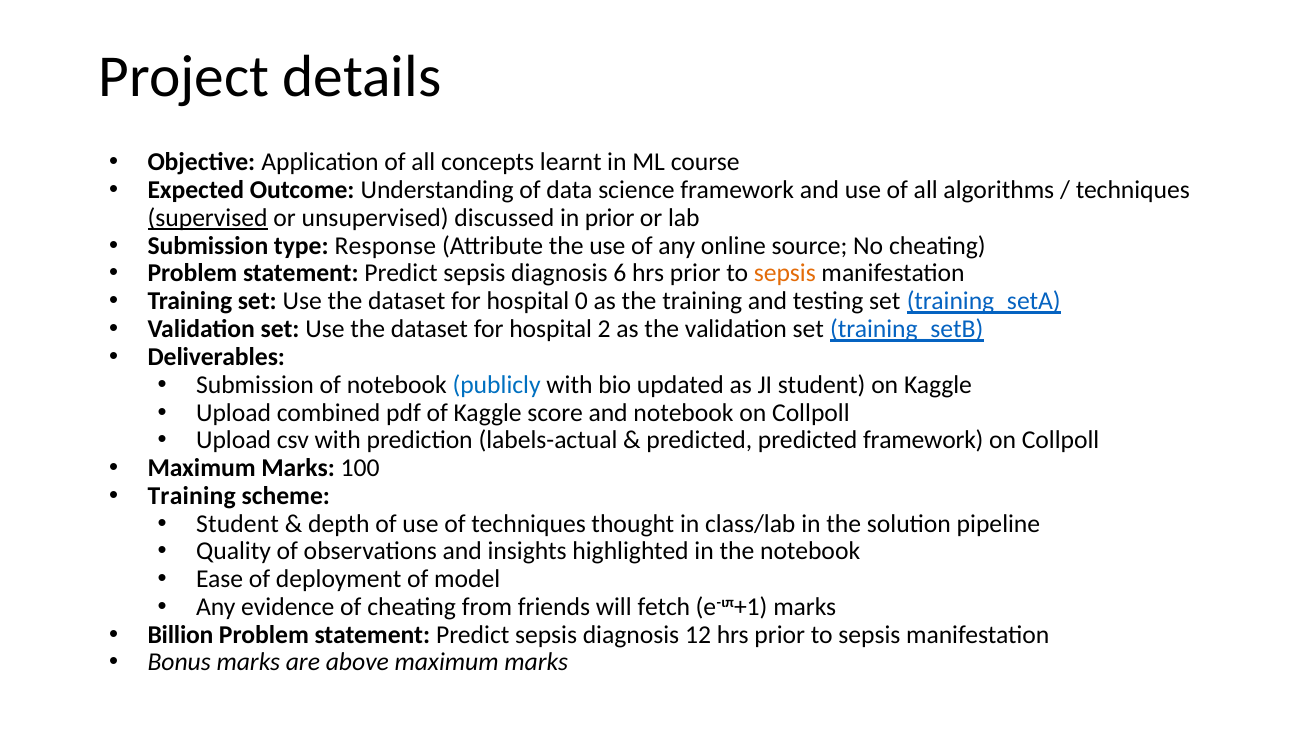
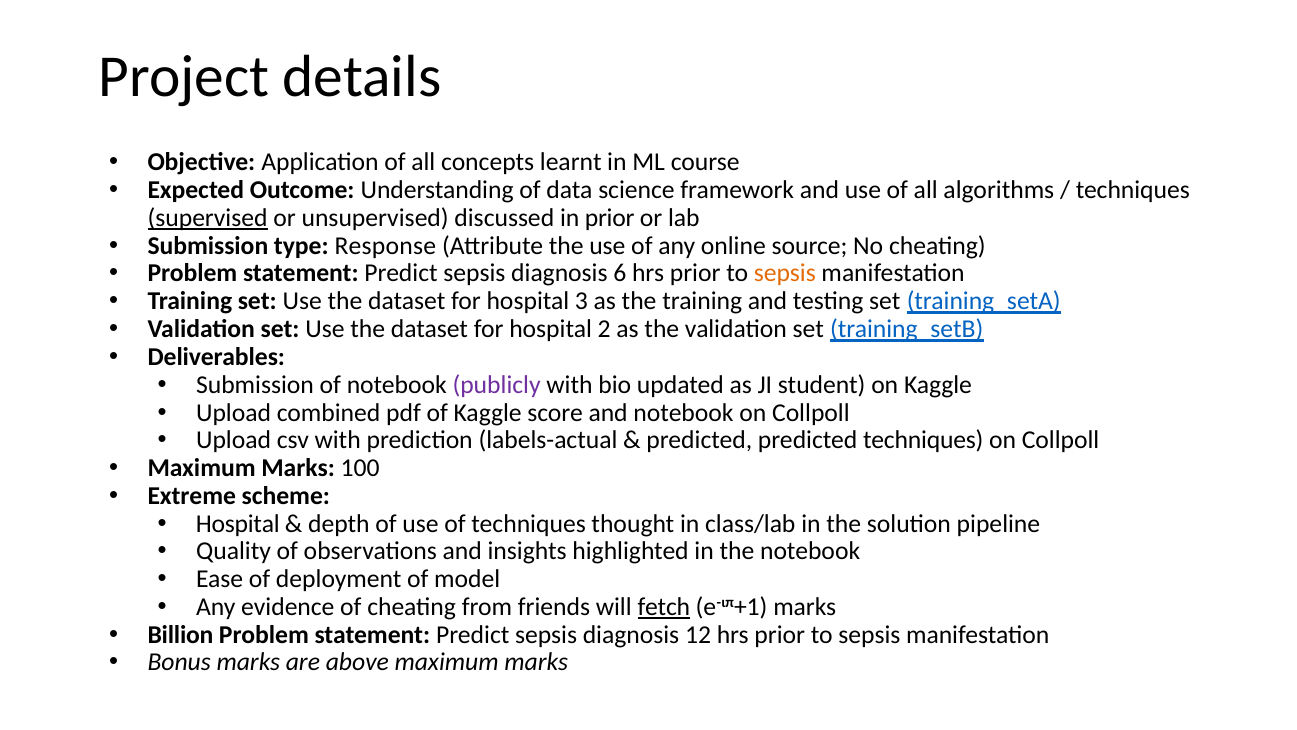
0: 0 -> 3 (581, 301)
publicly colour: blue -> purple (497, 385)
predicted framework: framework -> techniques (923, 440)
Training: Training -> Extreme (192, 496)
Student: Student -> Hospital (238, 523)
fetch underline: none -> present (664, 607)
